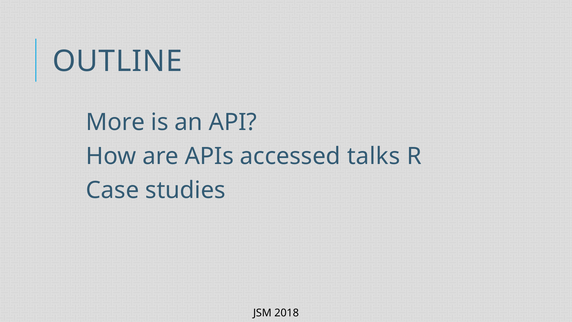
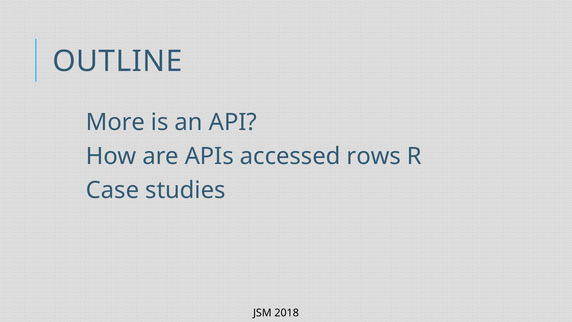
talks: talks -> rows (374, 156)
